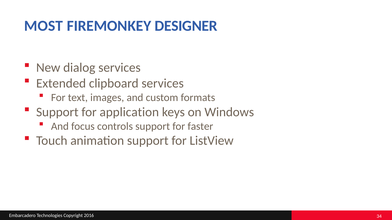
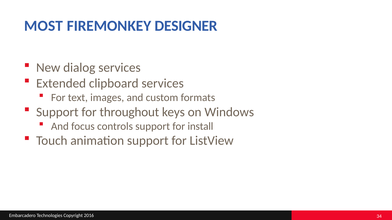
application: application -> throughout (129, 112)
faster: faster -> install (200, 126)
